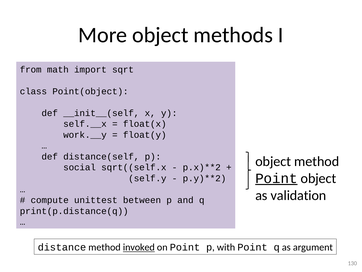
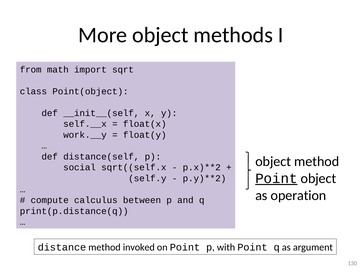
validation: validation -> operation (299, 195)
unittest: unittest -> calculus (96, 200)
invoked underline: present -> none (139, 247)
